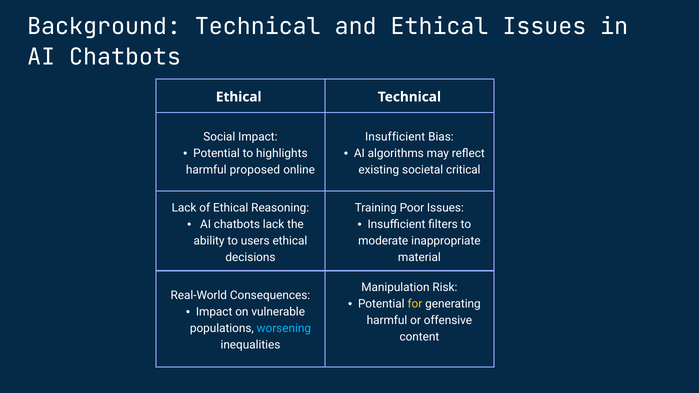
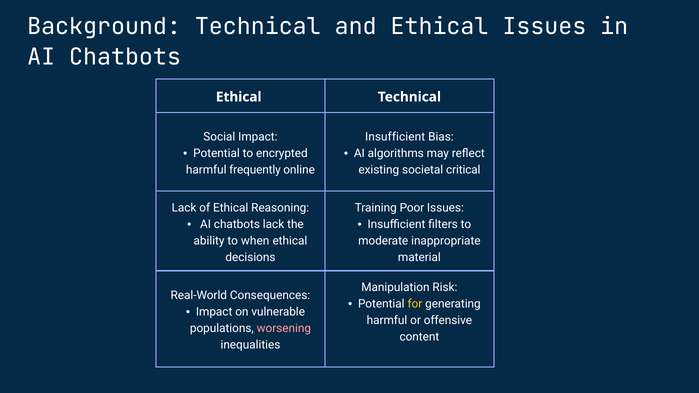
highlights: highlights -> encrypted (282, 153)
proposed: proposed -> frequently (255, 170)
users: users -> when (255, 241)
worsening colour: light blue -> pink (284, 329)
